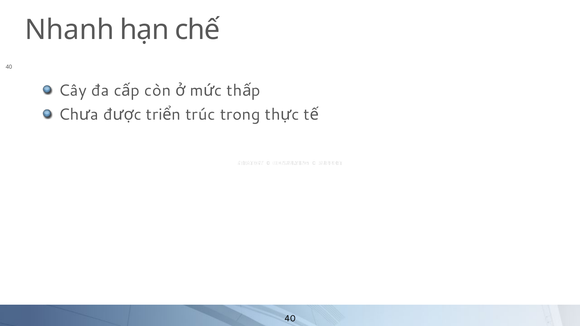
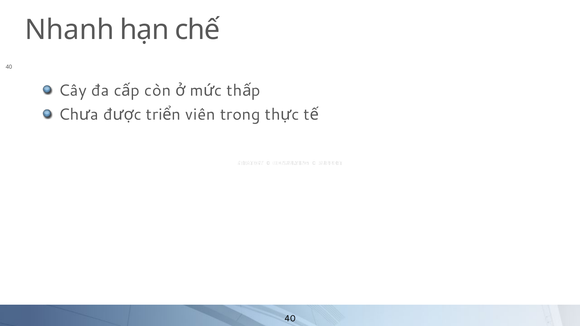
trúc: trúc -> viên (200, 115)
